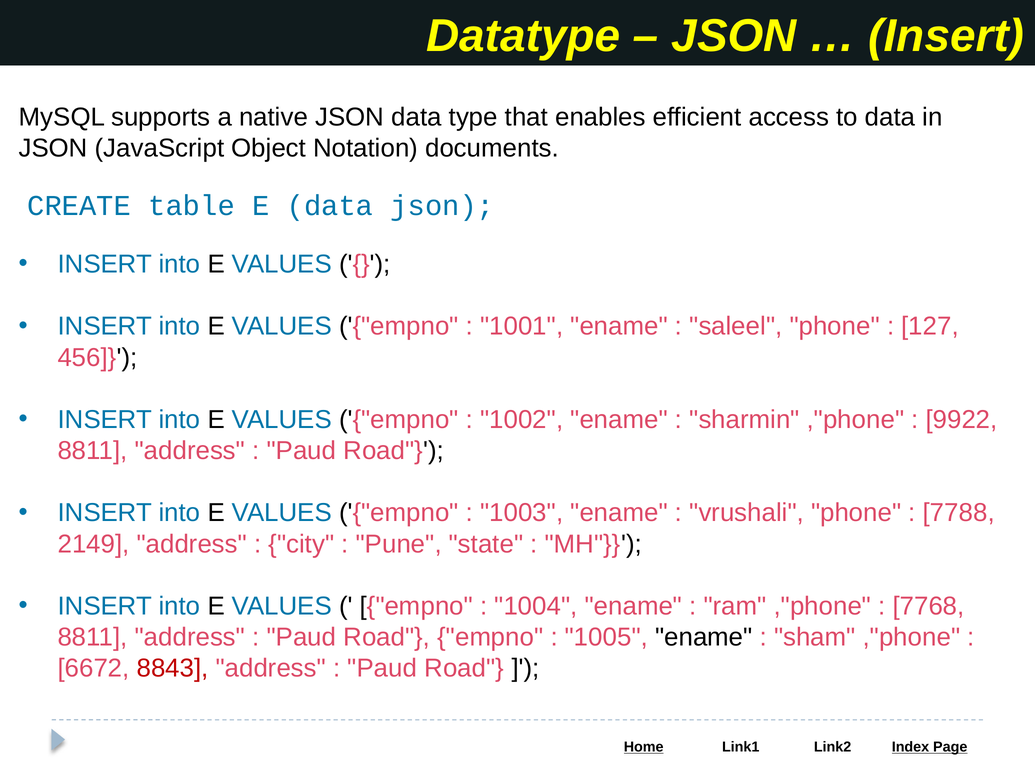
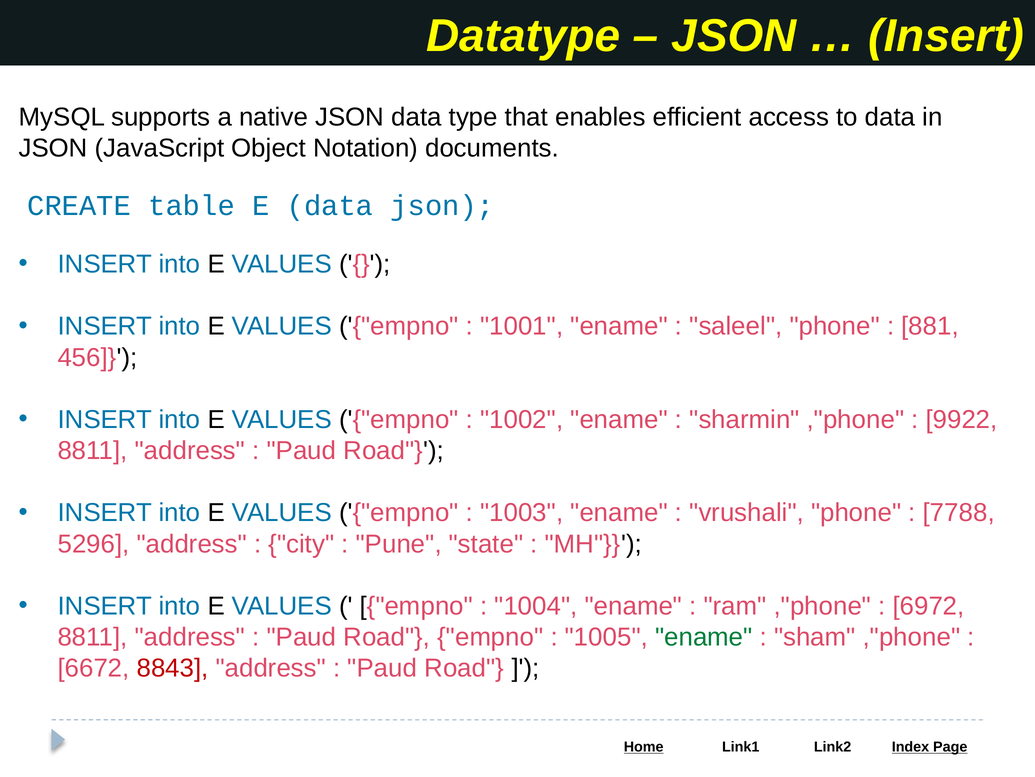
127: 127 -> 881 (930, 326)
2149: 2149 -> 5296 (94, 543)
7768: 7768 -> 6972 (929, 606)
ename colour: black -> green (704, 637)
